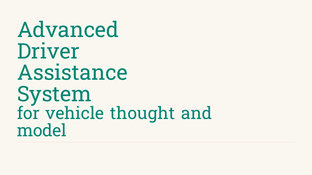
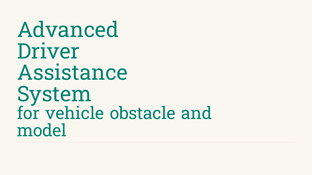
thought: thought -> obstacle (143, 114)
